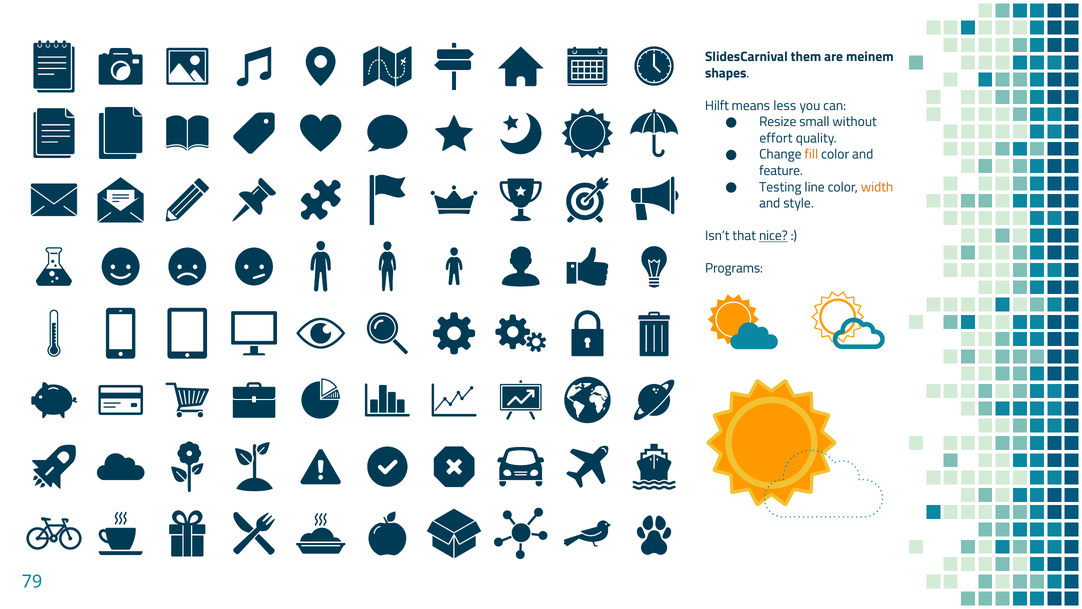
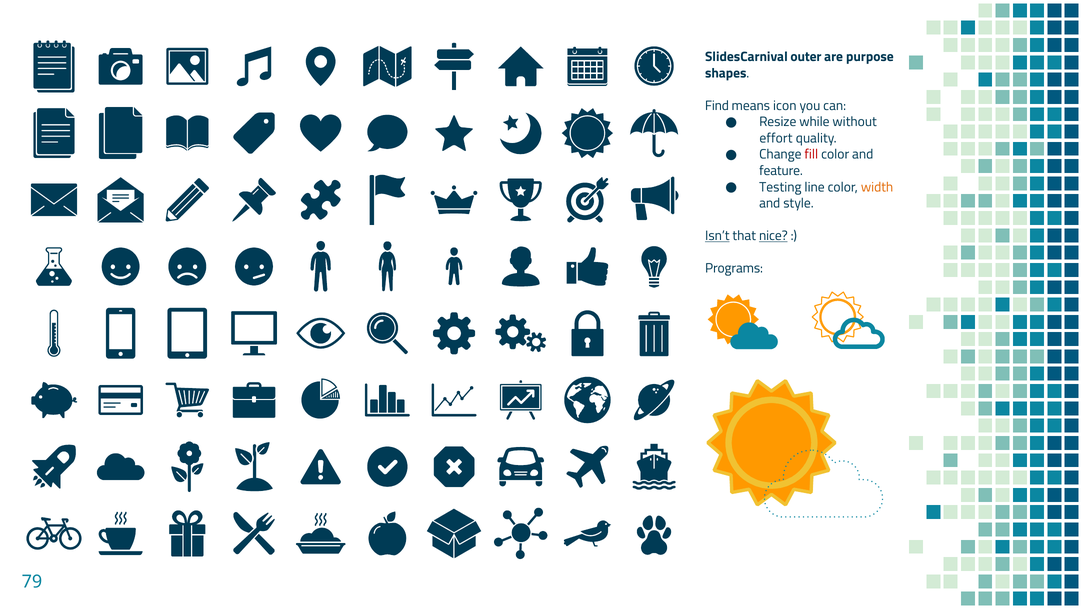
them: them -> outer (806, 57)
meinem: meinem -> purpose (870, 57)
Hilft: Hilft -> Find (717, 106)
less: less -> icon (785, 106)
small: small -> while (814, 122)
fill colour: orange -> red (811, 154)
Isn’t underline: none -> present (717, 236)
